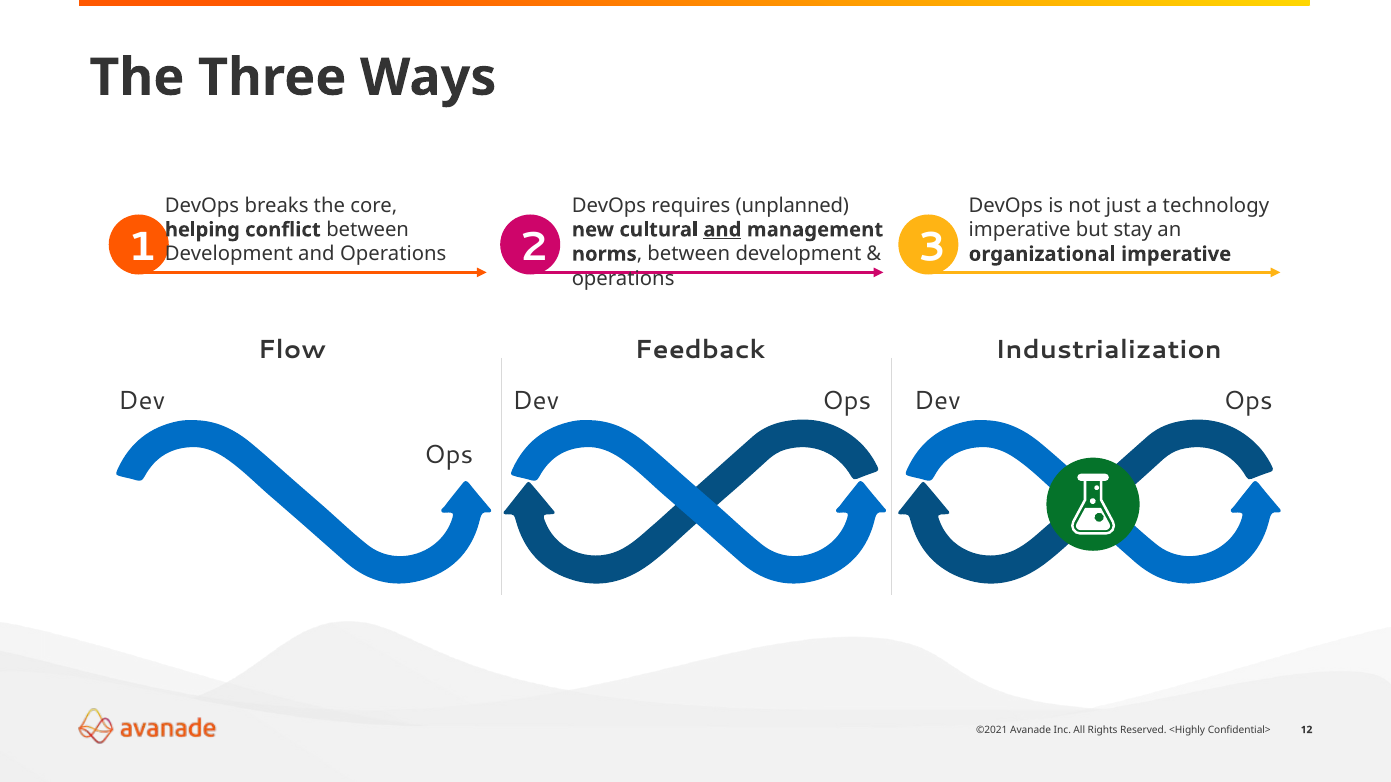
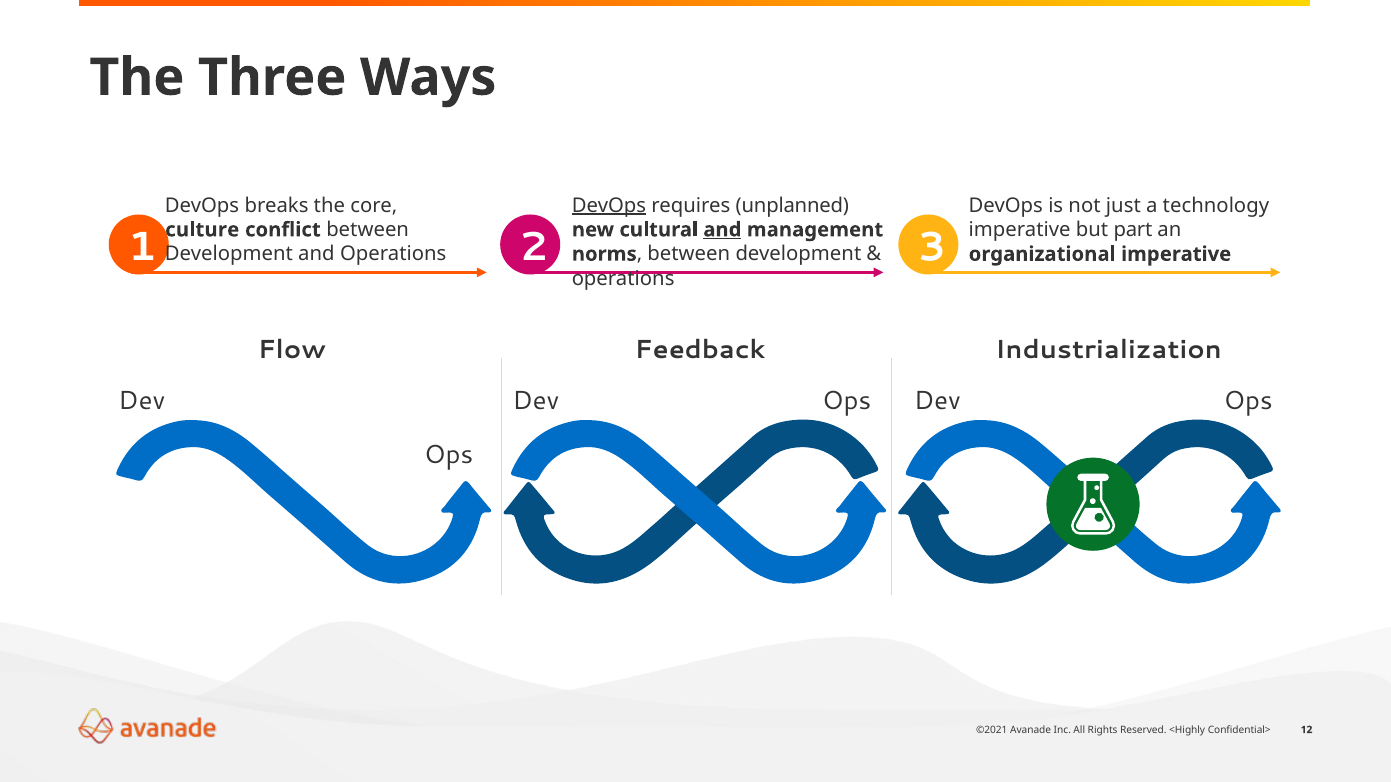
DevOps underline: none -> present (609, 205)
stay: stay -> part (1133, 230)
helping: helping -> culture (202, 230)
